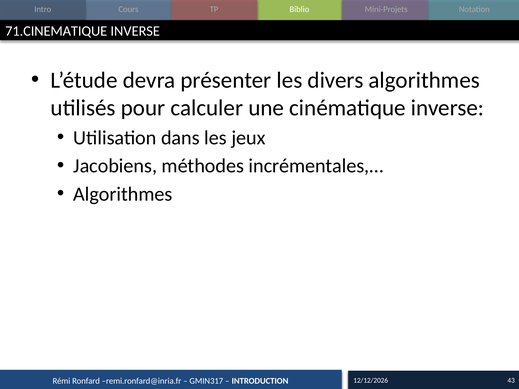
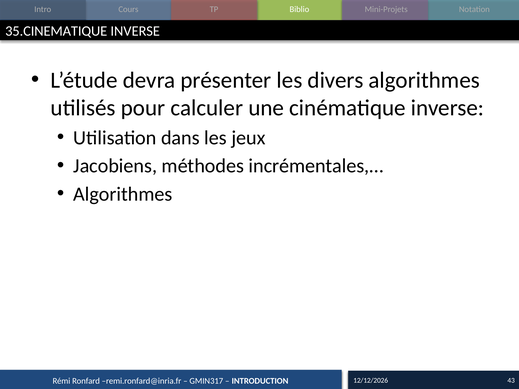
71.CINEMATIQUE: 71.CINEMATIQUE -> 35.CINEMATIQUE (56, 31)
